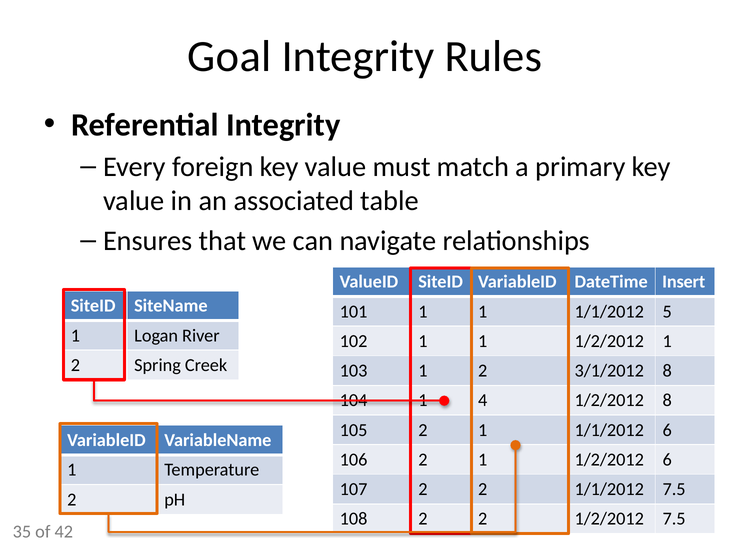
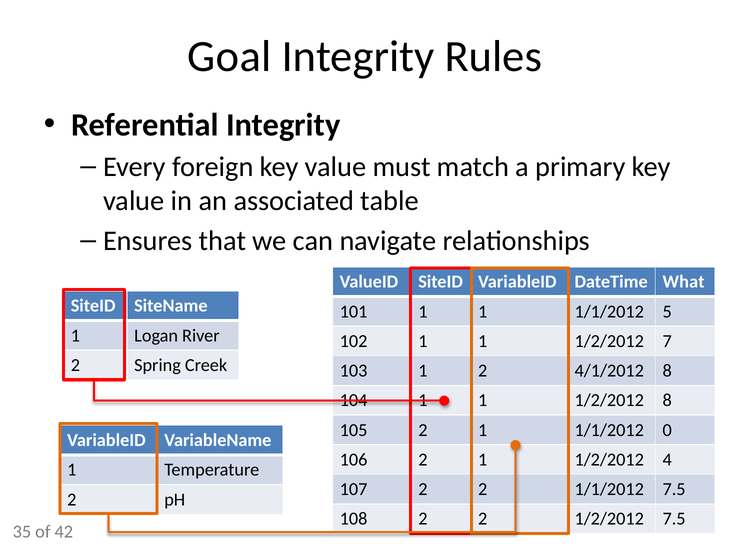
Insert: Insert -> What (684, 282)
1/2/2012 1: 1 -> 7 (667, 341)
3/1/2012: 3/1/2012 -> 4/1/2012 (609, 370)
4: 4 -> 1 (483, 400)
1/1/2012 6: 6 -> 0 (667, 430)
1/2/2012 6: 6 -> 4 (667, 459)
